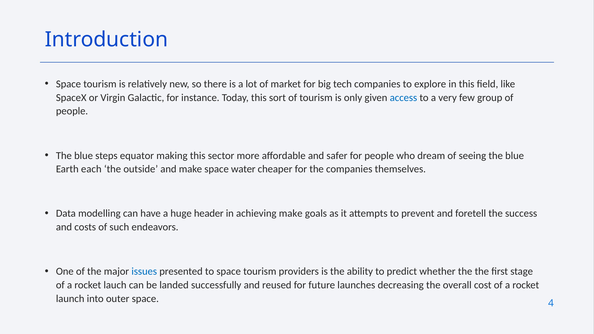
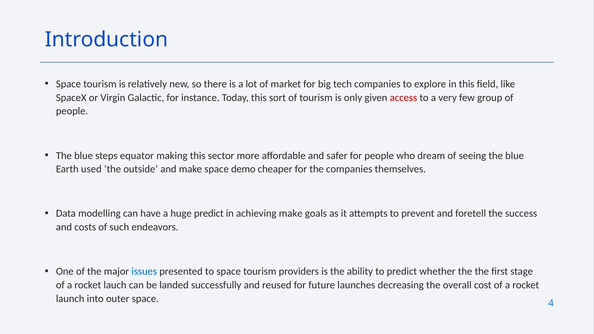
access colour: blue -> red (403, 98)
each: each -> used (91, 169)
water: water -> demo (243, 169)
huge header: header -> predict (209, 214)
